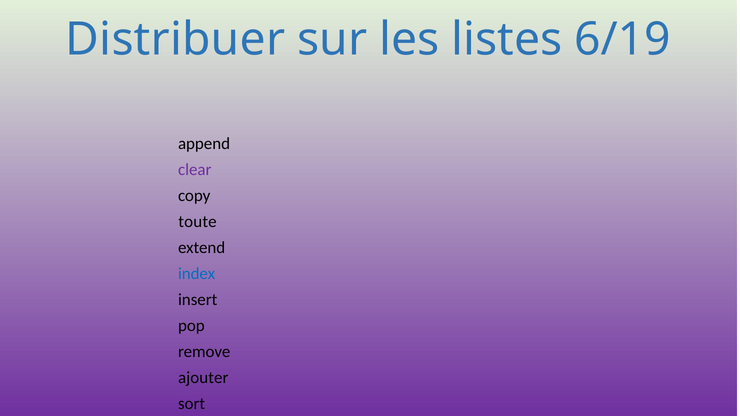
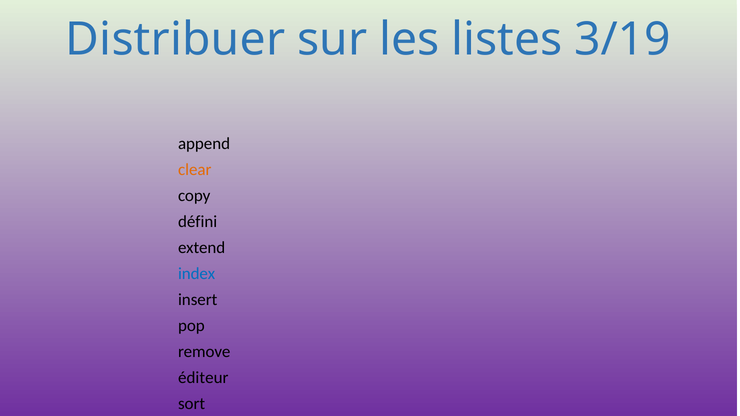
6/19: 6/19 -> 3/19 (623, 39)
clear colour: purple -> orange (195, 170)
toute: toute -> défini (198, 222)
ajouter: ajouter -> éditeur (203, 378)
